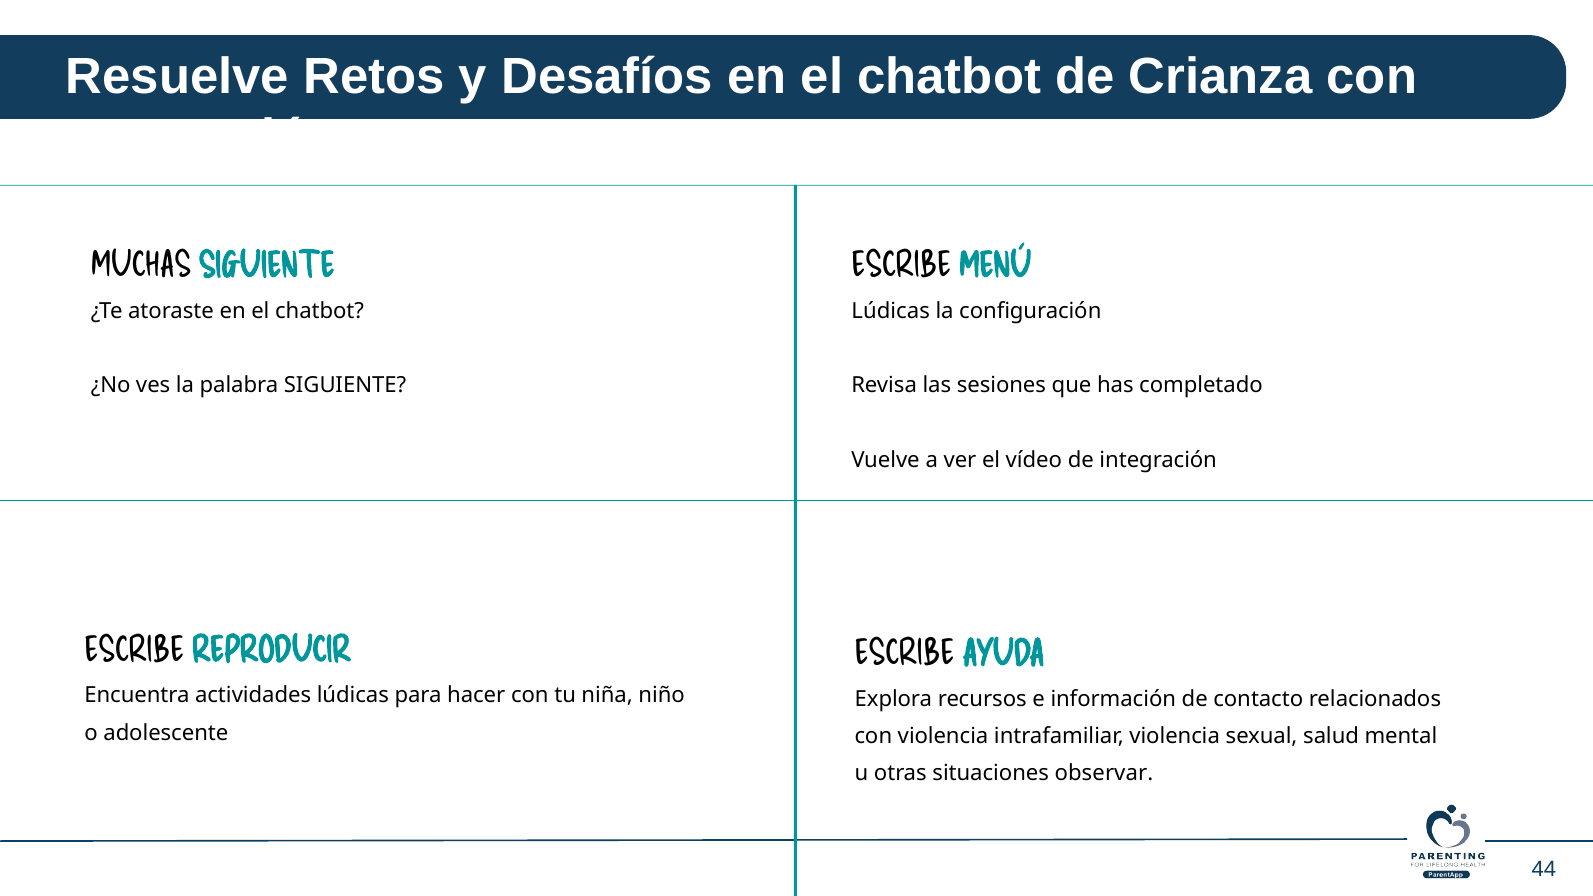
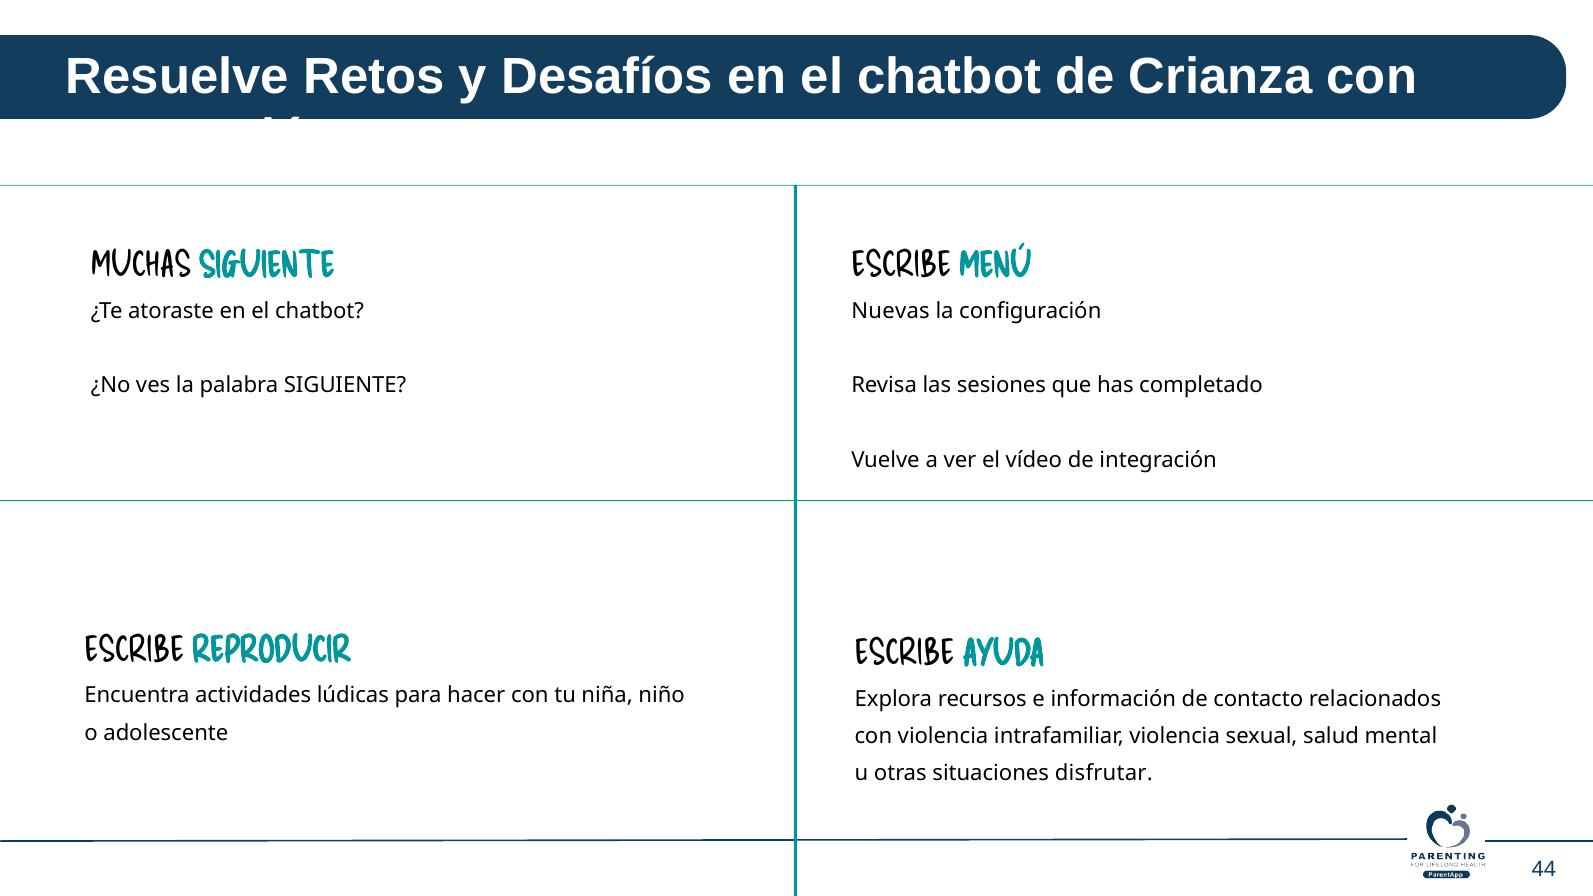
Lúdicas: Lúdicas -> Nuevas (891, 311)
observar: observar -> disfrutar (1104, 774)
